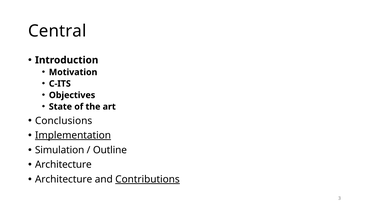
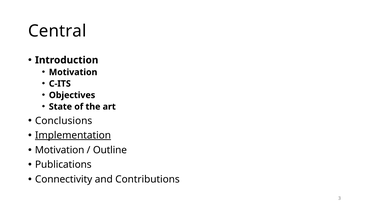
Simulation: Simulation -> Motivation (60, 150)
Architecture: Architecture -> Publications (63, 164)
Architecture: Architecture -> Connectivity (64, 179)
Contributions underline: present -> none (148, 179)
